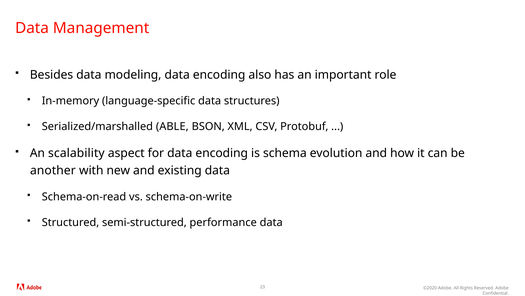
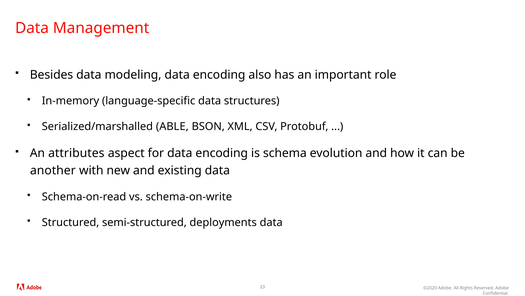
scalability: scalability -> attributes (76, 153)
performance: performance -> deployments (223, 222)
